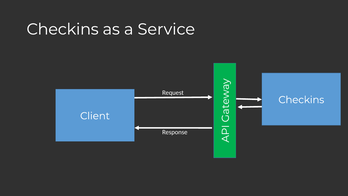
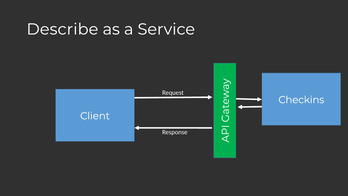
Checkins: Checkins -> Describe (62, 29)
